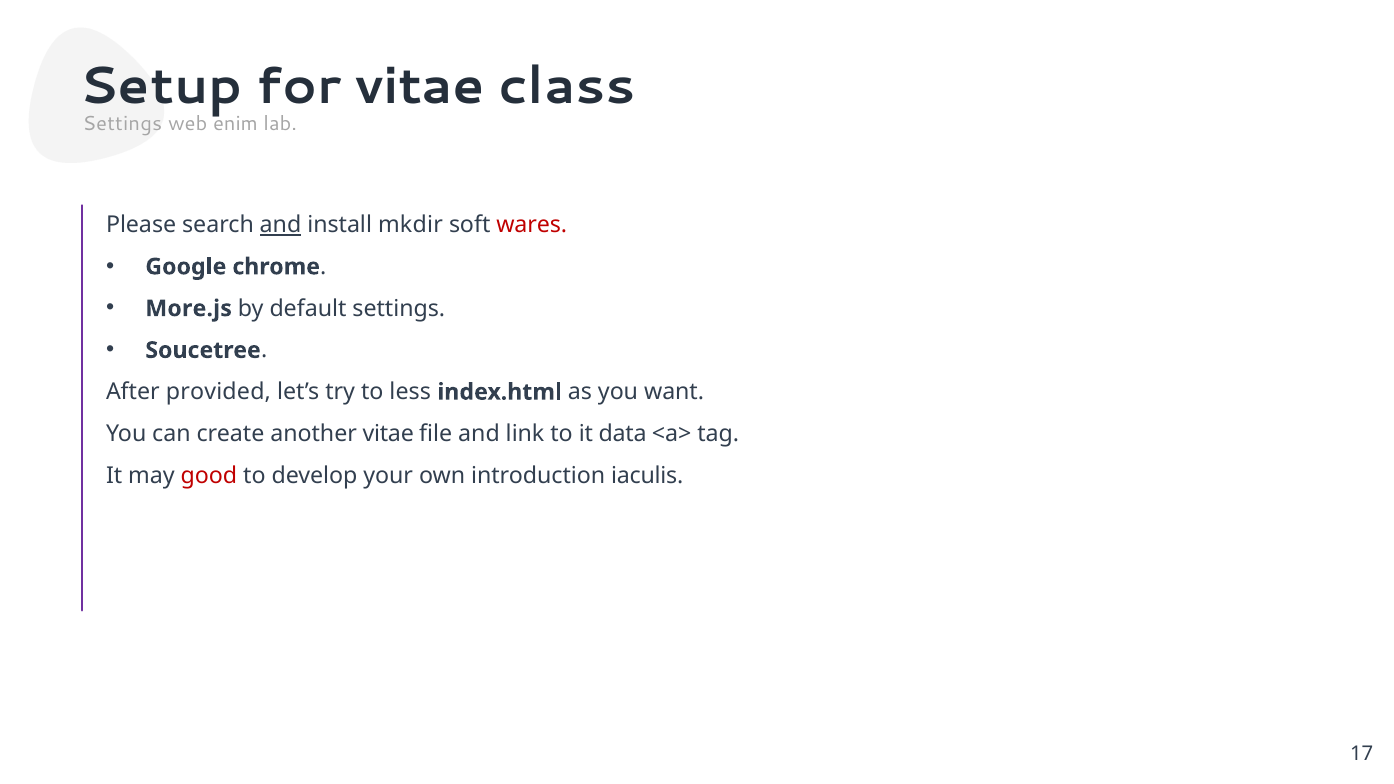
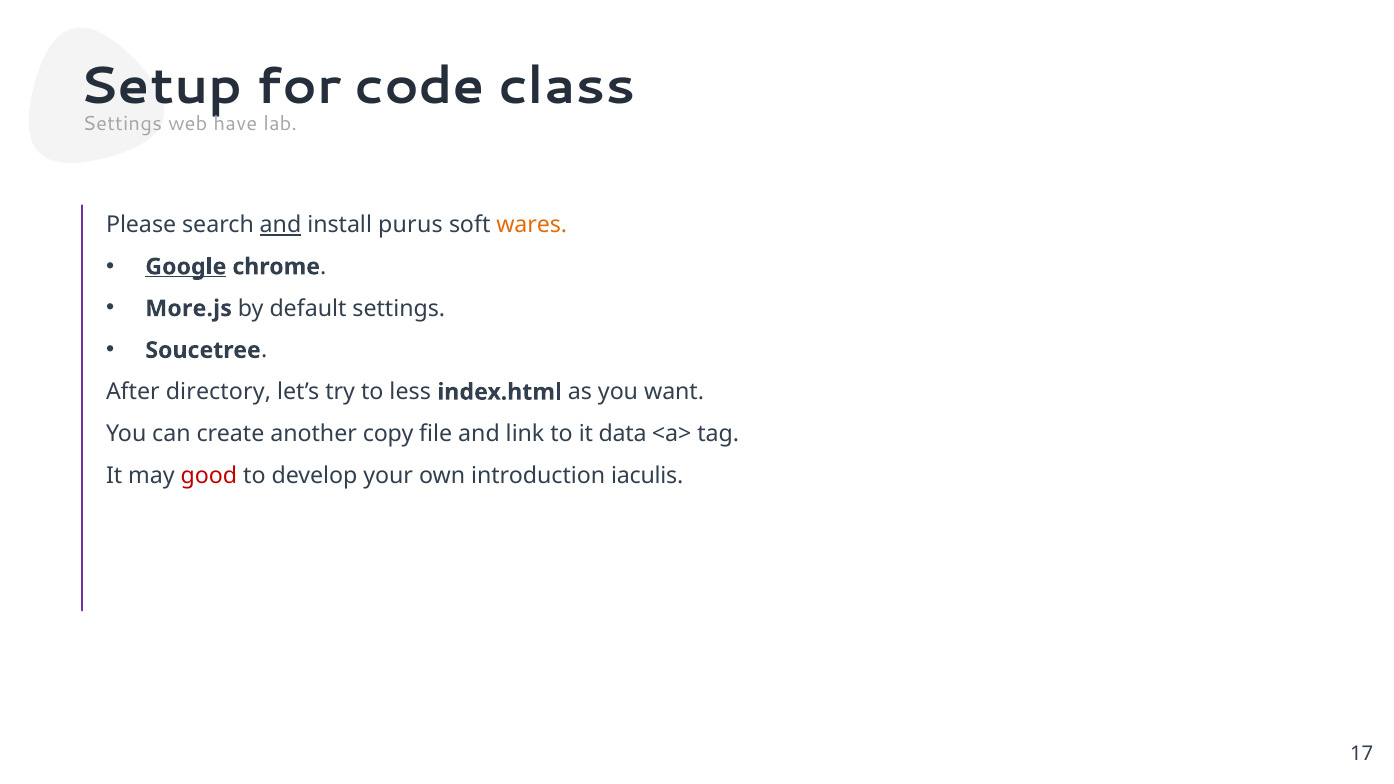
for vitae: vitae -> code (420, 87)
enim: enim -> have (235, 124)
mkdir: mkdir -> purus (410, 225)
wares colour: red -> orange (532, 225)
Google underline: none -> present (186, 267)
provided: provided -> directory (218, 392)
another vitae: vitae -> copy (388, 434)
